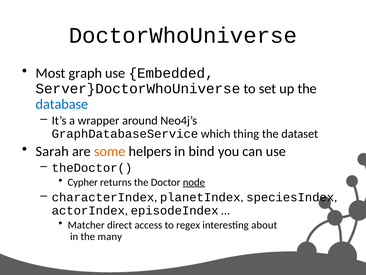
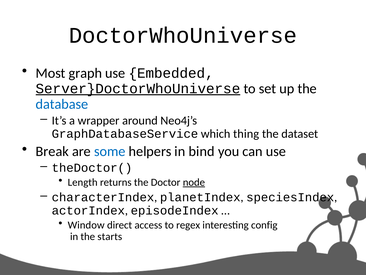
Server}DoctorWhoUniverse underline: none -> present (138, 88)
Sarah: Sarah -> Break (52, 151)
some colour: orange -> blue (110, 151)
Cypher: Cypher -> Length (83, 182)
Matcher: Matcher -> Window (86, 225)
about: about -> config (264, 225)
many: many -> starts (110, 236)
